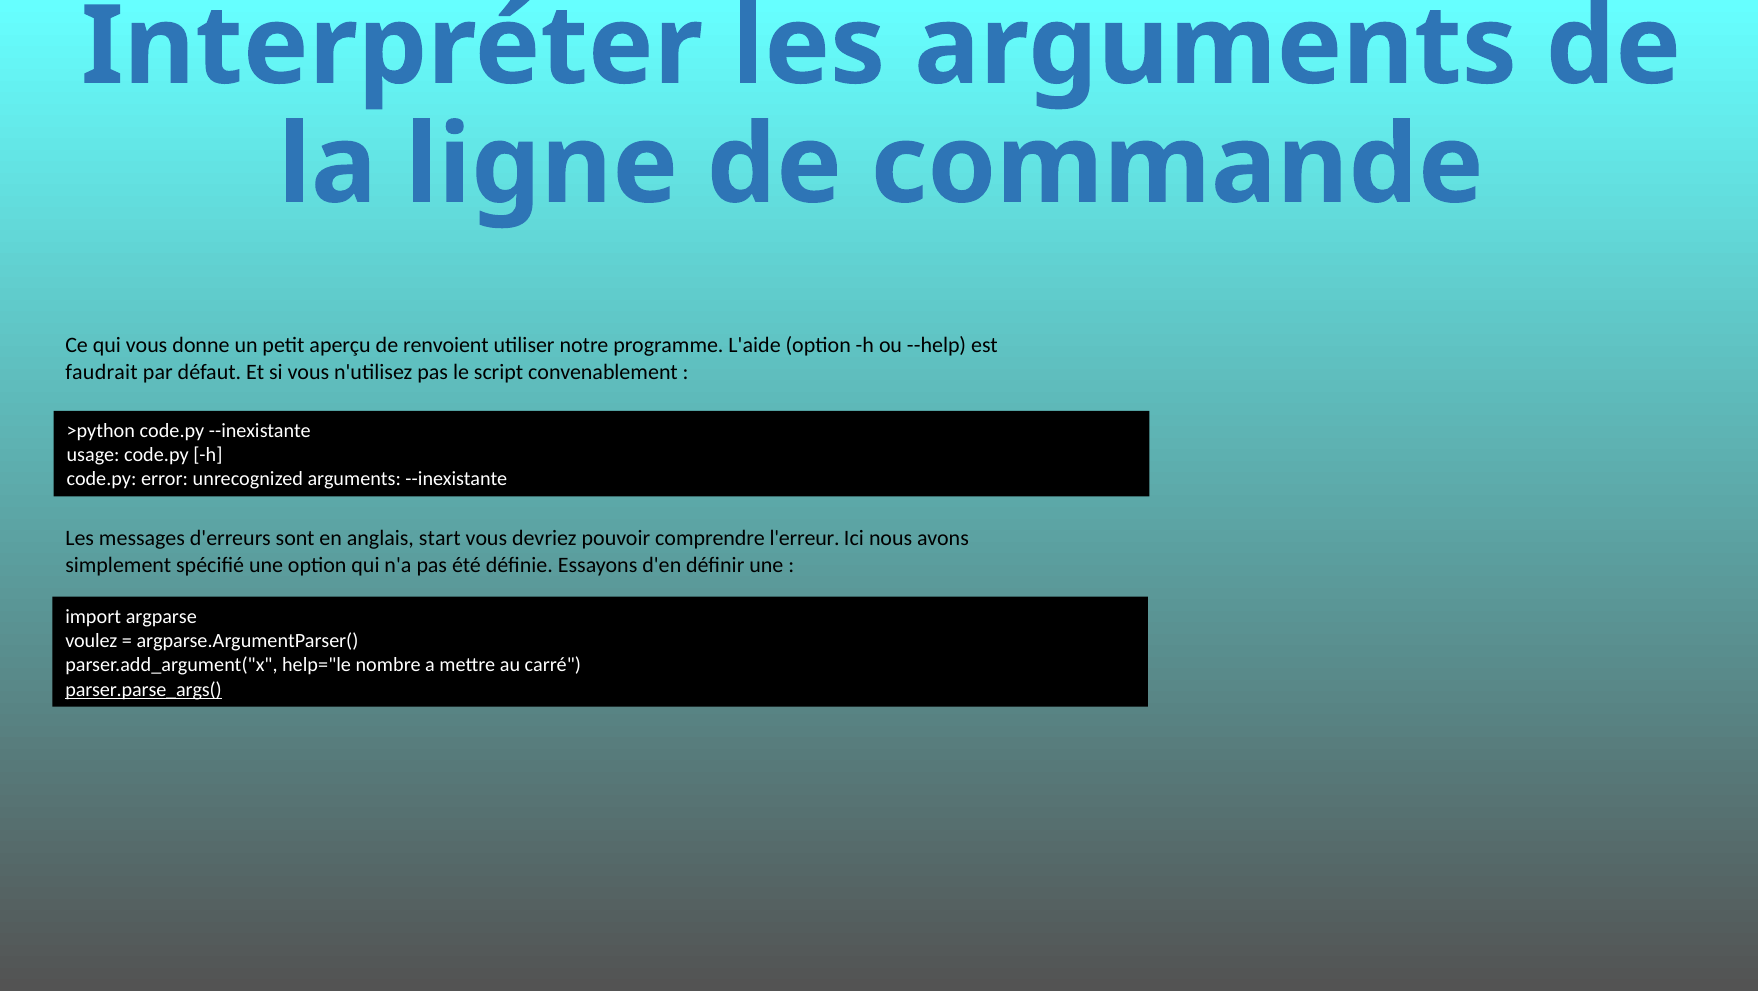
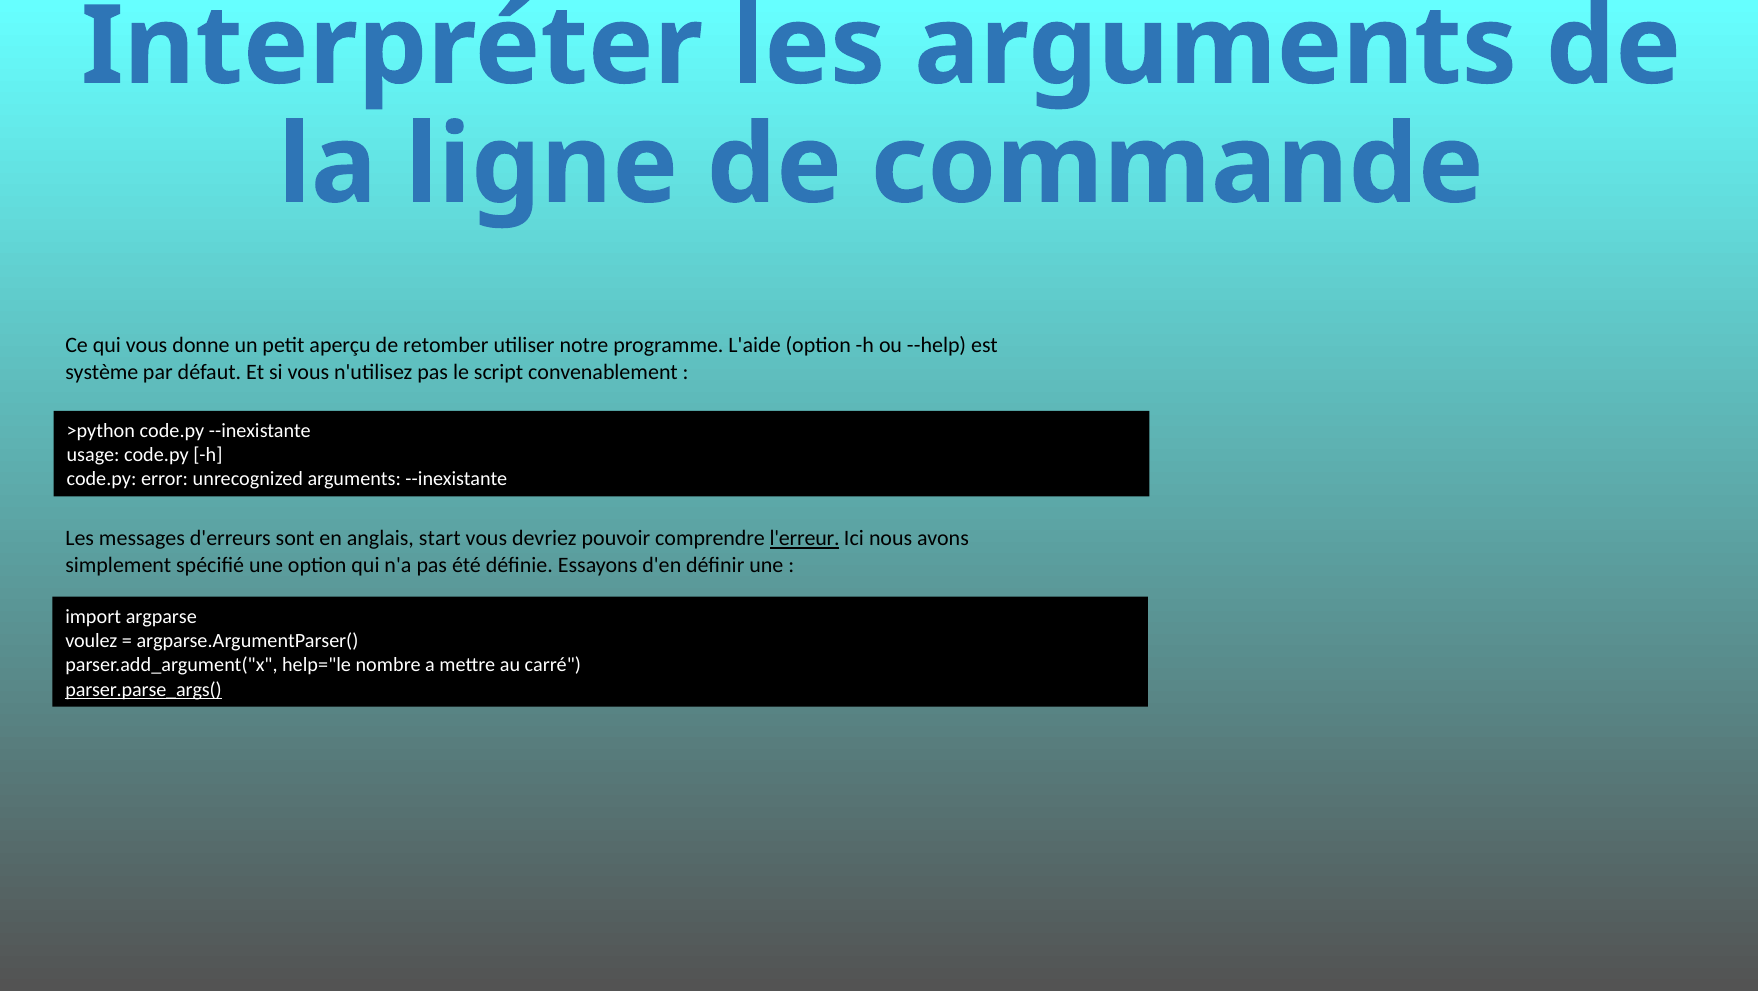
renvoient: renvoient -> retomber (446, 346)
faudrait: faudrait -> système (102, 372)
l'erreur underline: none -> present (805, 539)
